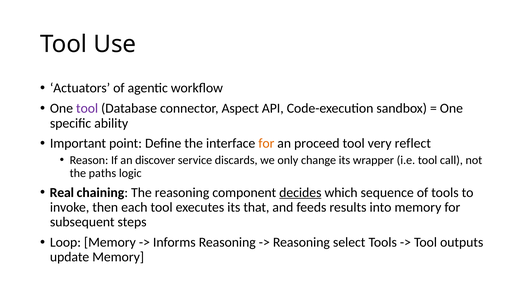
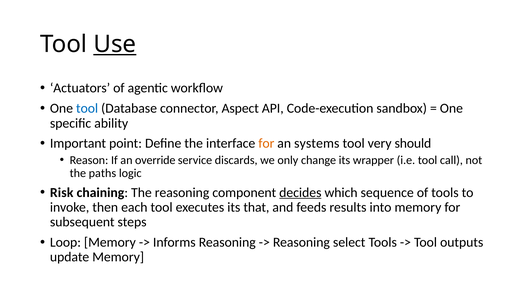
Use underline: none -> present (115, 44)
tool colour: purple -> blue (87, 108)
proceed: proceed -> systems (317, 143)
reflect: reflect -> should (413, 143)
discover: discover -> override (155, 160)
Real: Real -> Risk (62, 192)
